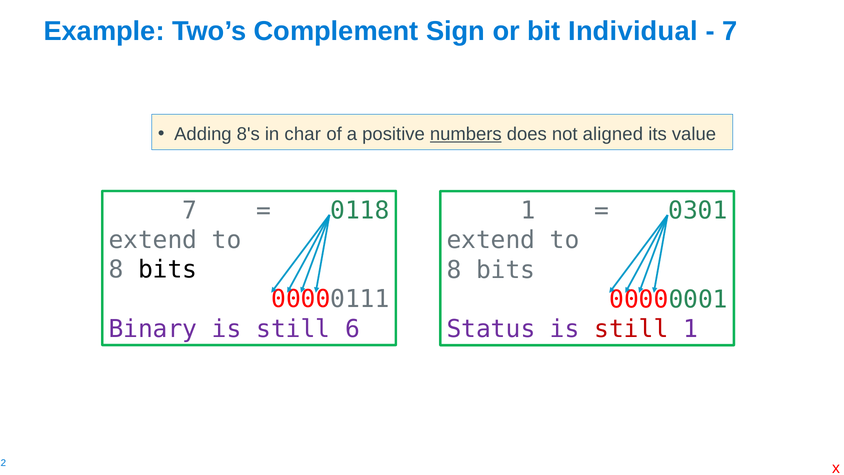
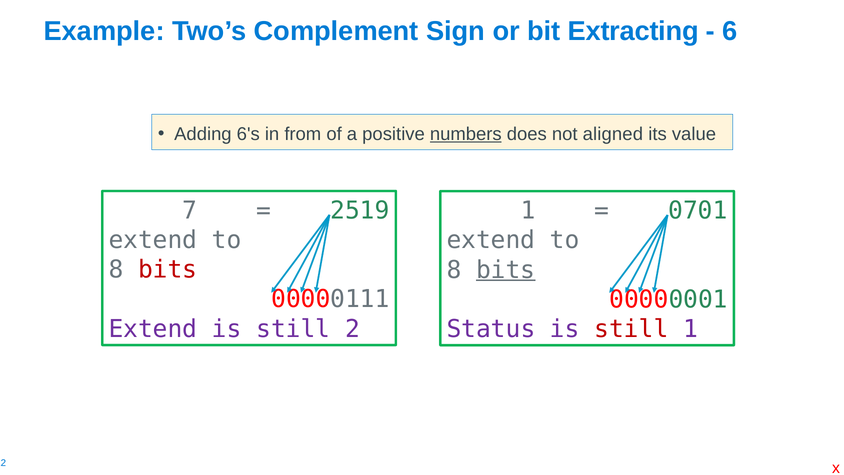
Individual: Individual -> Extracting (633, 31)
7: 7 -> 6 (730, 31)
8's: 8's -> 6's (248, 134)
char: char -> from (303, 134)
0118: 0118 -> 2519 (360, 210)
0301: 0301 -> 0701 (698, 211)
bits colour: black -> red (168, 270)
bits underline: none -> present (506, 270)
Binary: Binary -> Extend (153, 329)
6: 6 -> 2 (352, 329)
